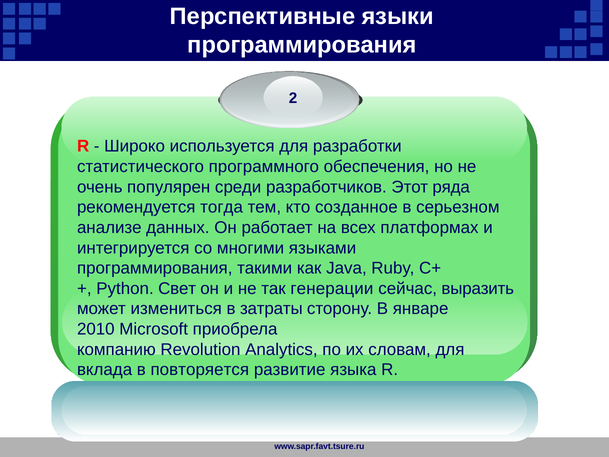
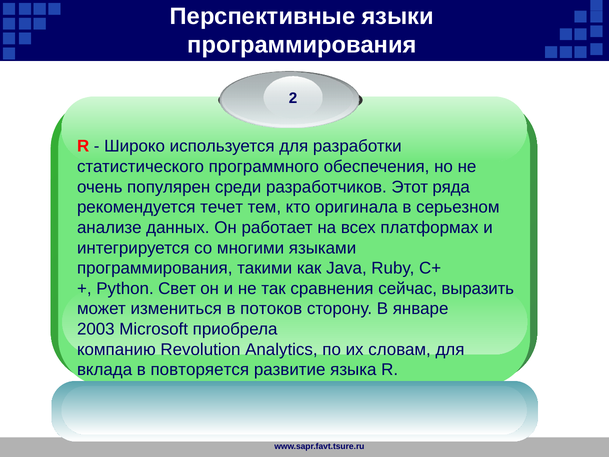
тогда: тогда -> течет (222, 207)
созданное: созданное -> оригинала (356, 207)
генерации: генерации -> сравнения (332, 288)
затраты: затраты -> потоков (271, 309)
2010: 2010 -> 2003 (96, 329)
